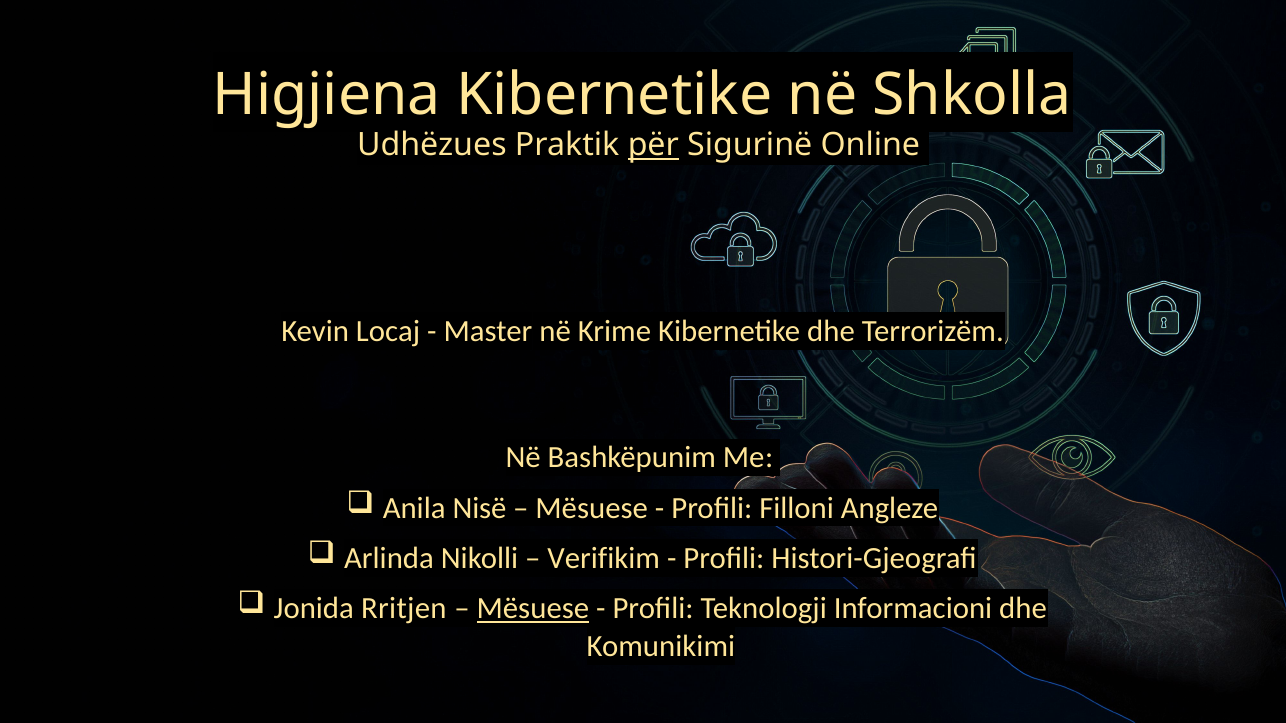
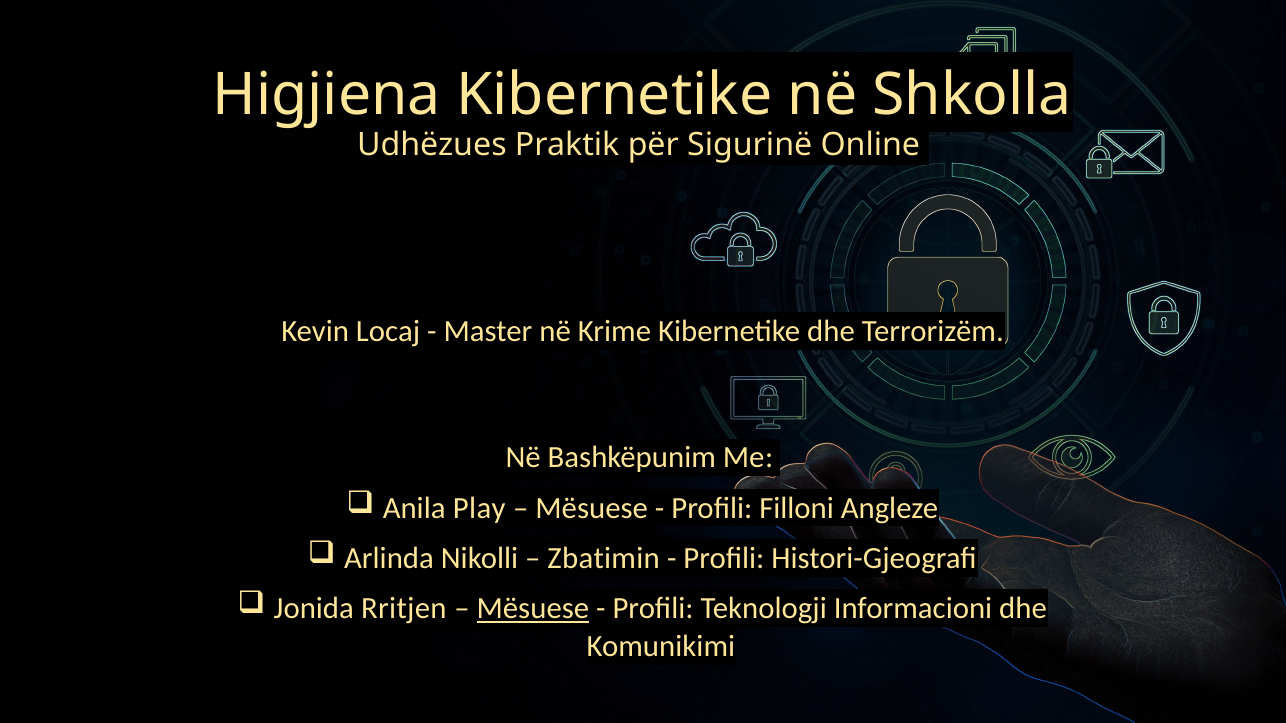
për underline: present -> none (653, 145)
Nisë: Nisë -> Play (479, 508)
Verifikim: Verifikim -> Zbatimin (604, 558)
